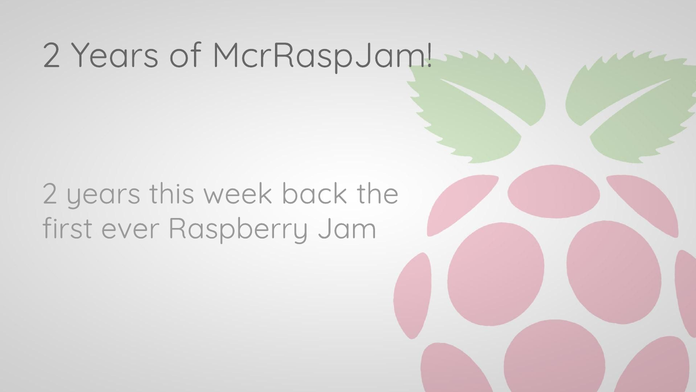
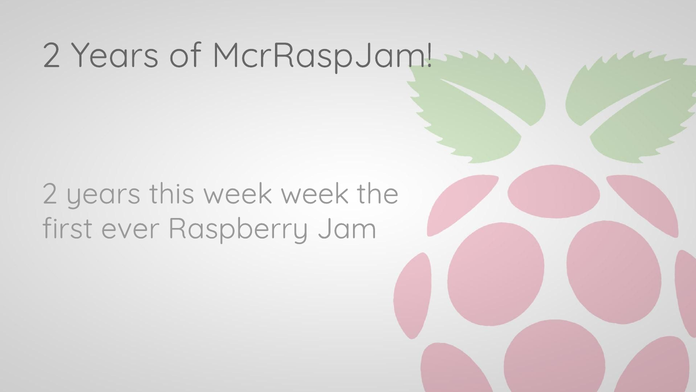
week back: back -> week (315, 194)
